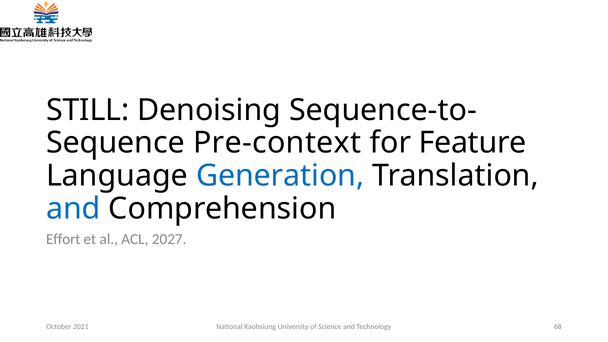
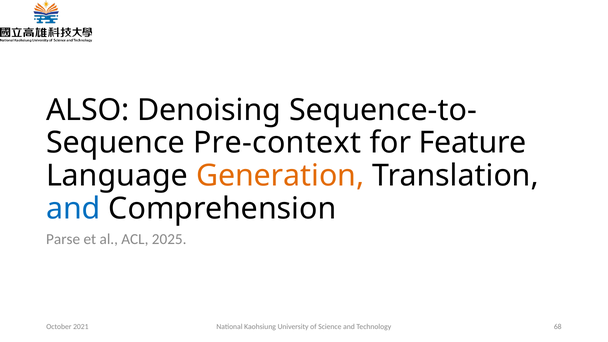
STILL: STILL -> ALSO (88, 110)
Generation colour: blue -> orange (280, 176)
Effort: Effort -> Parse (63, 239)
2027: 2027 -> 2025 (169, 239)
